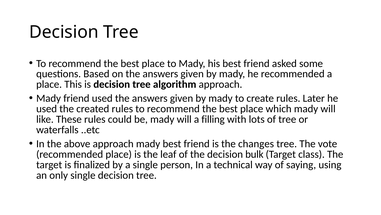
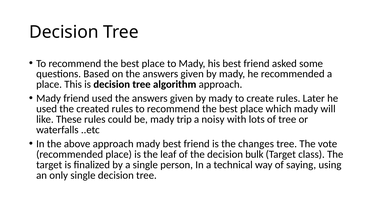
be mady will: will -> trip (184, 119)
filling: filling -> noisy (213, 119)
